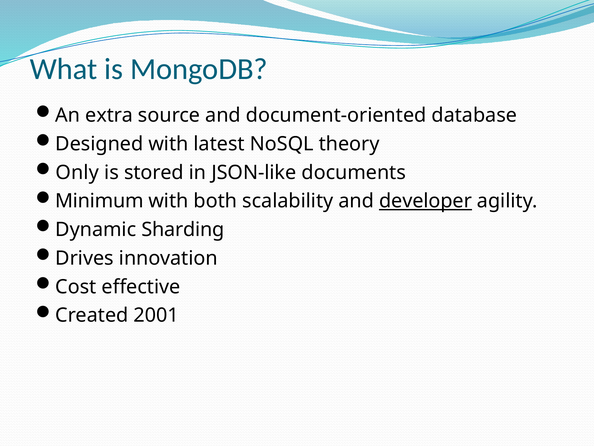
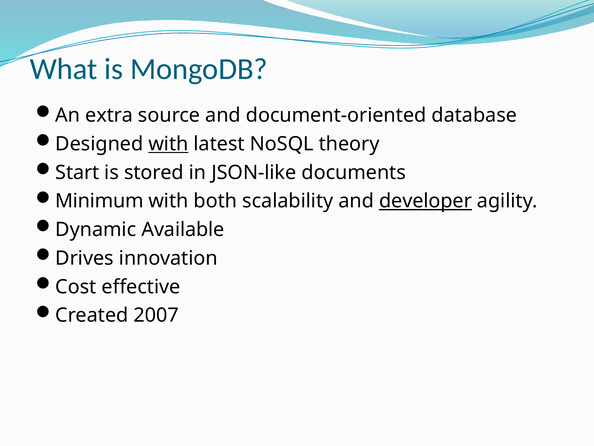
with underline: none -> present (168, 144)
Only: Only -> Start (77, 172)
Sharding: Sharding -> Available (183, 229)
2001: 2001 -> 2007 (156, 315)
